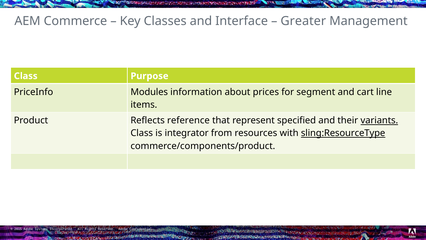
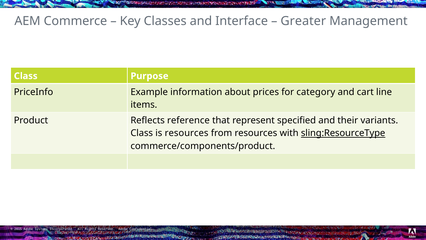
Modules: Modules -> Example (149, 92)
segment: segment -> category (316, 92)
variants underline: present -> none (379, 120)
is integrator: integrator -> resources (187, 133)
